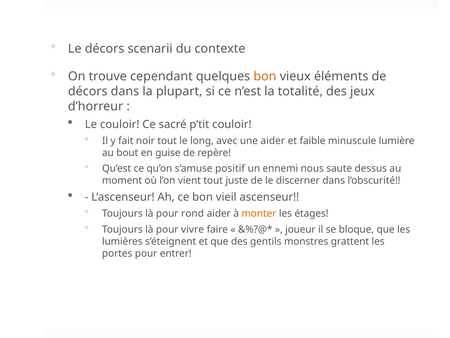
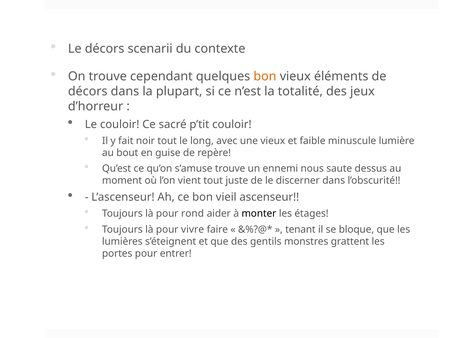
une aider: aider -> vieux (273, 141)
s’amuse positif: positif -> trouve (230, 168)
monter colour: orange -> black (259, 213)
joueur: joueur -> tenant (300, 229)
